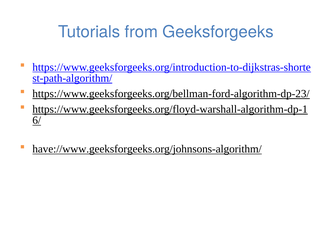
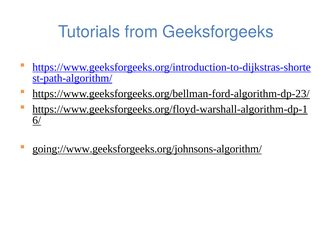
have://www.geeksforgeeks.org/johnsons-algorithm/: have://www.geeksforgeeks.org/johnsons-algorithm/ -> going://www.geeksforgeeks.org/johnsons-algorithm/ (147, 149)
